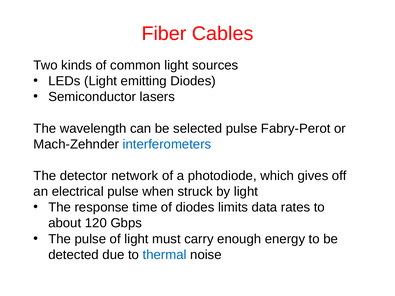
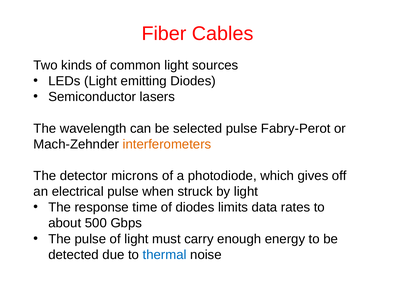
interferometers colour: blue -> orange (167, 144)
network: network -> microns (135, 176)
120: 120 -> 500 (96, 223)
